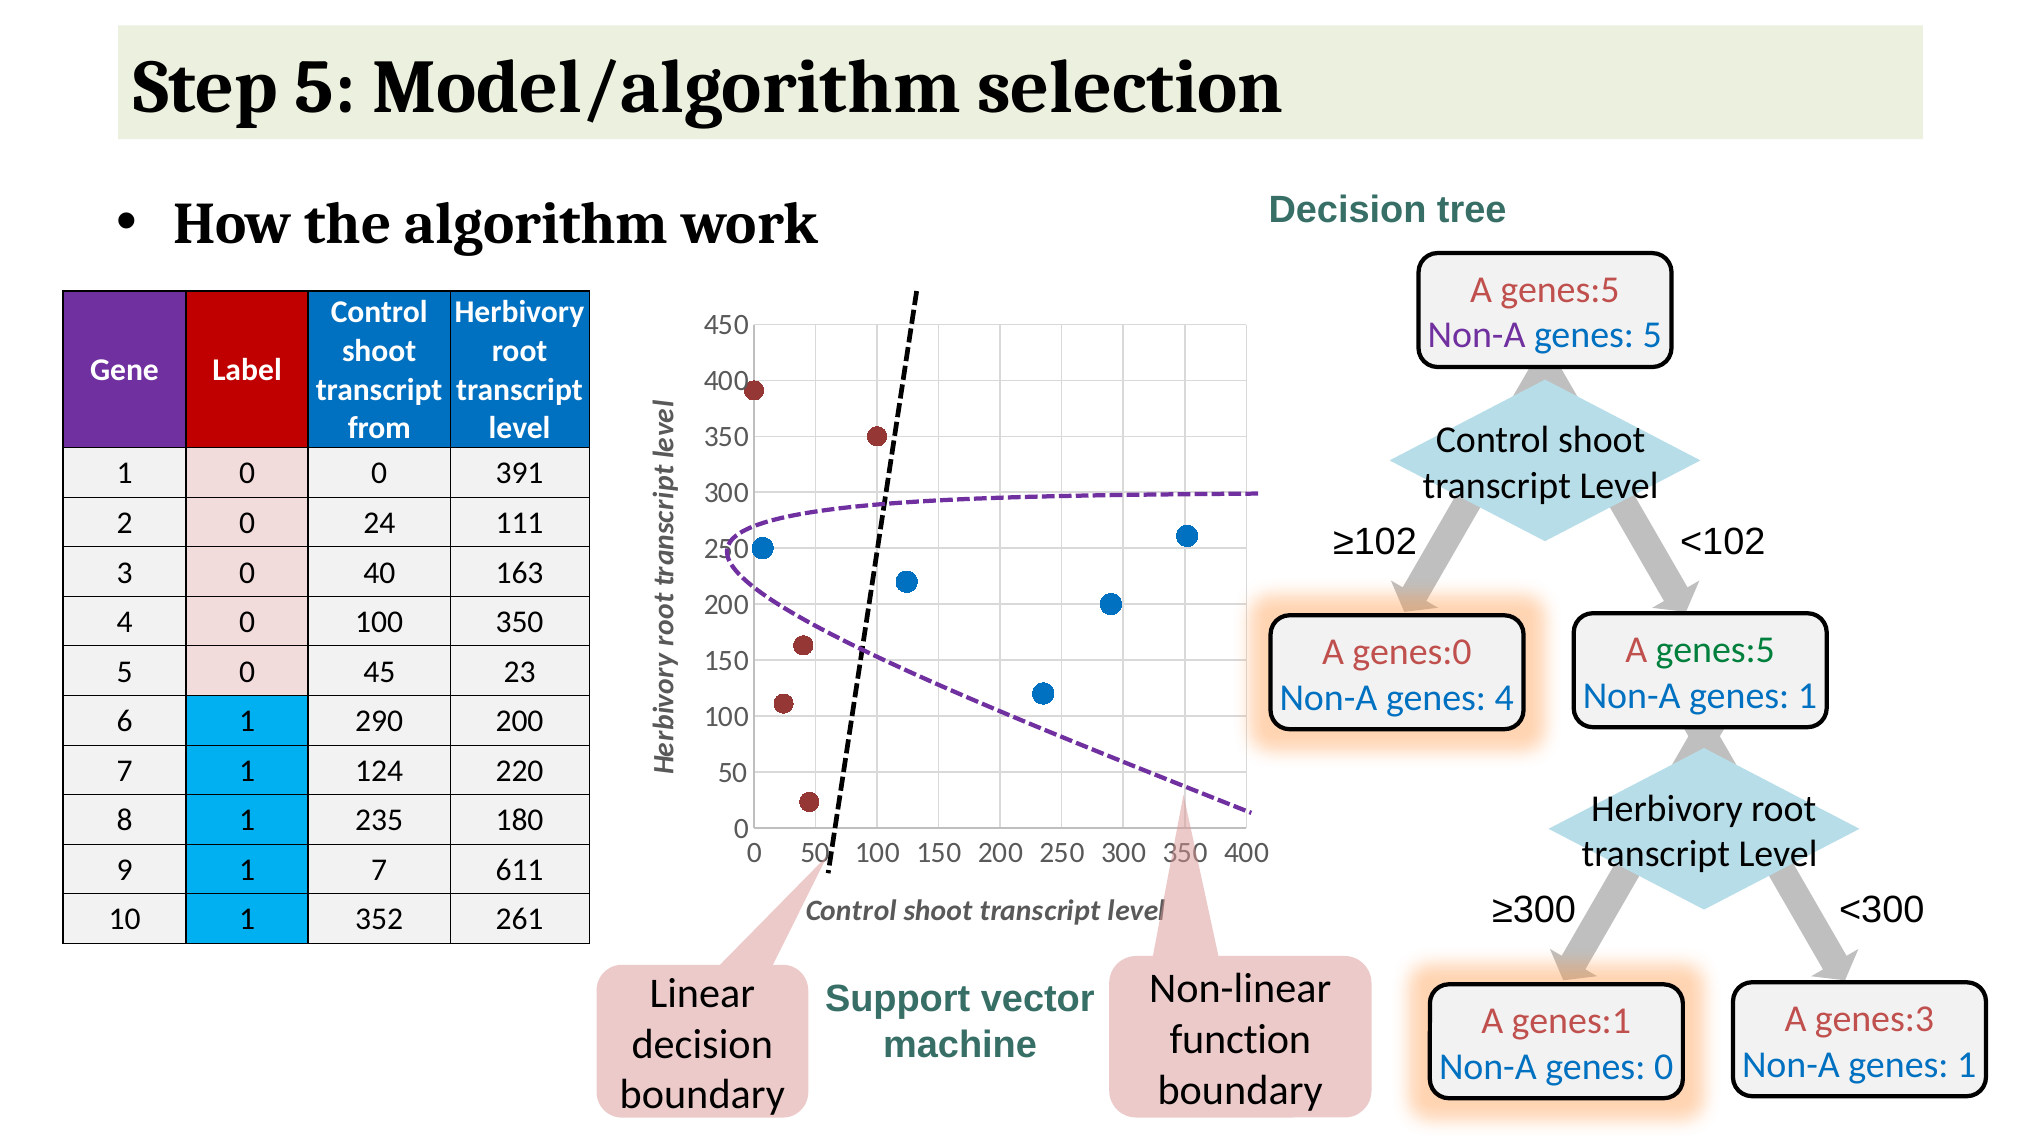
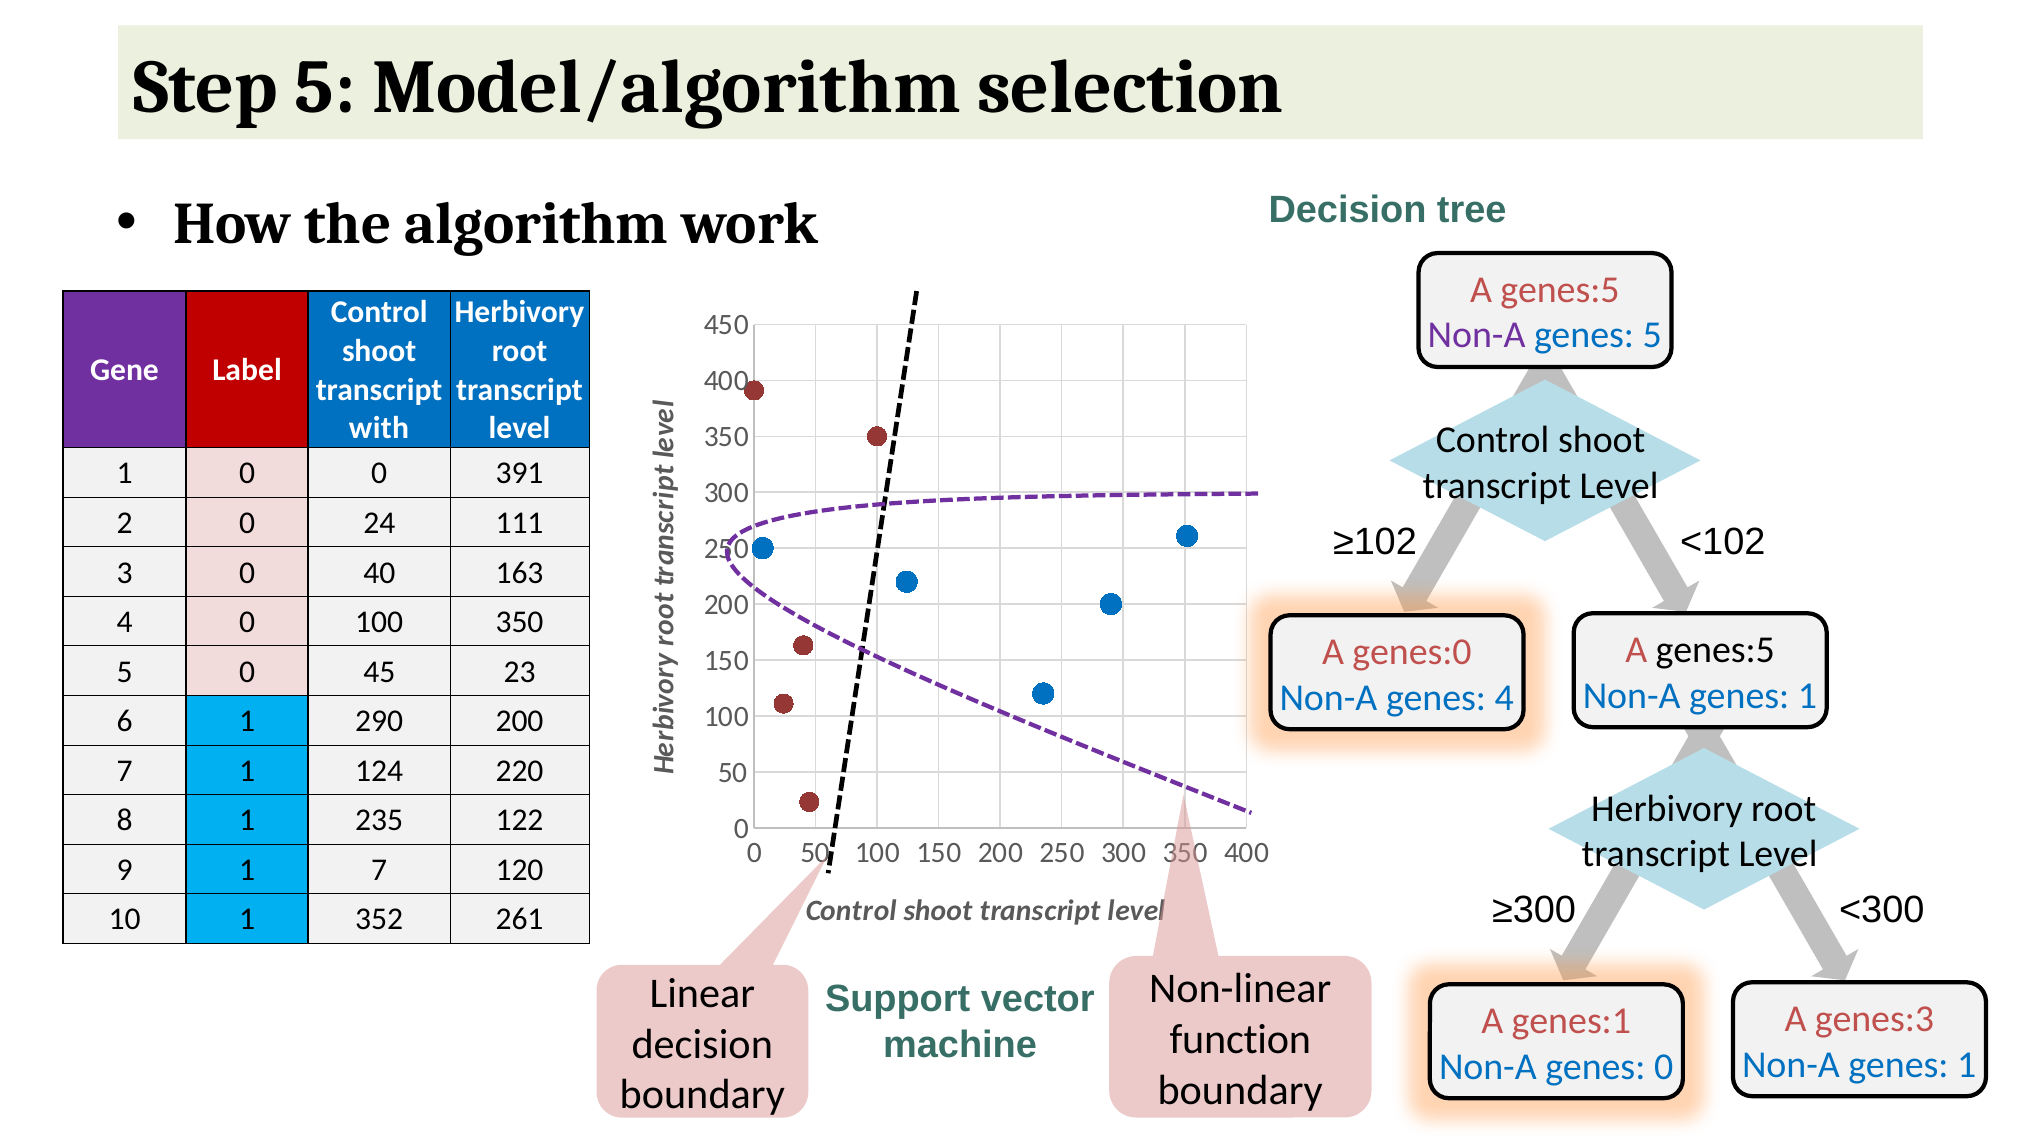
from: from -> with (379, 428)
genes:5 colour: green -> black (1715, 650)
180: 180 -> 122 (520, 820)
611: 611 -> 120 (520, 870)
